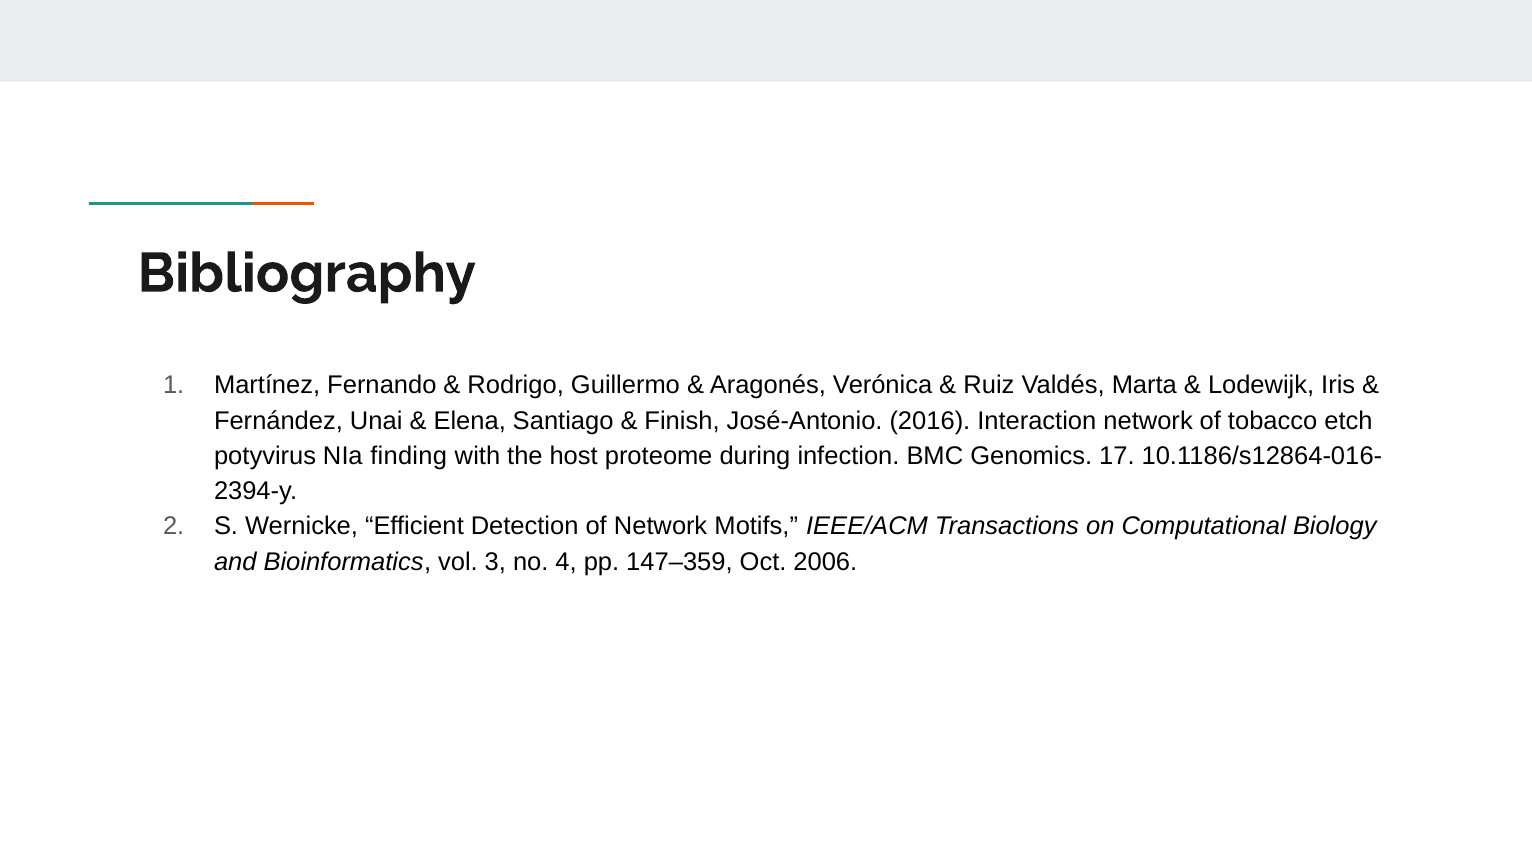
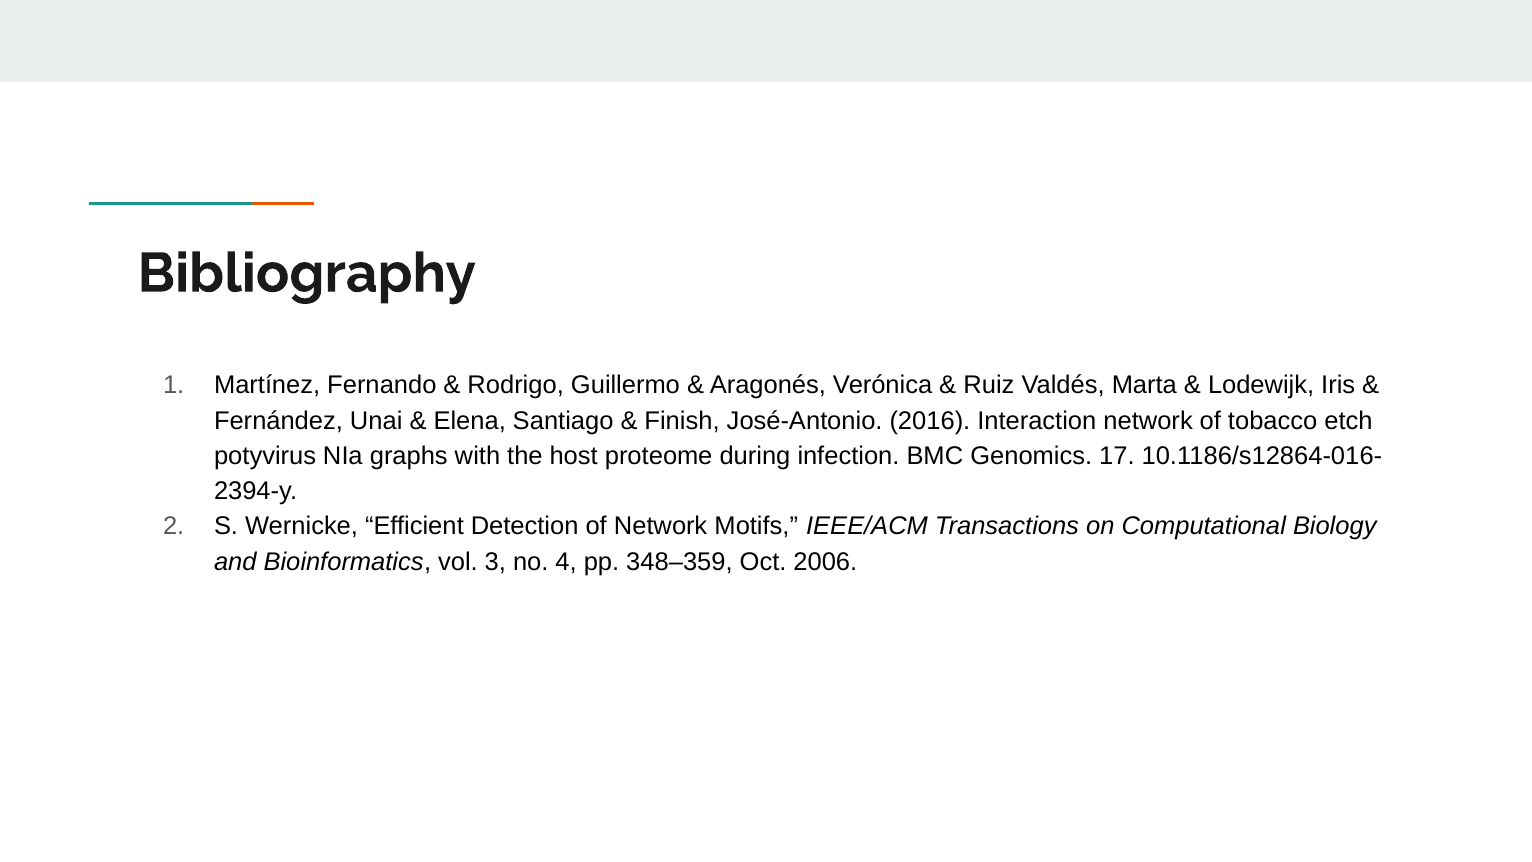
finding: finding -> graphs (409, 456)
147–359: 147–359 -> 348–359 (679, 561)
